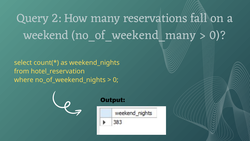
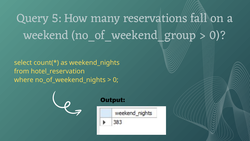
2: 2 -> 5 (56, 18)
no_of_weekend_many: no_of_weekend_many -> no_of_weekend_group (134, 35)
